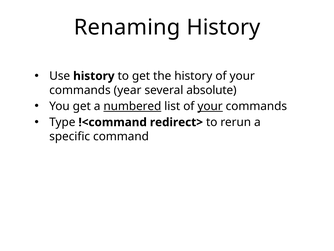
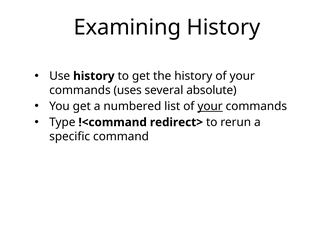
Renaming: Renaming -> Examining (127, 27)
year: year -> uses (128, 90)
numbered underline: present -> none (132, 106)
